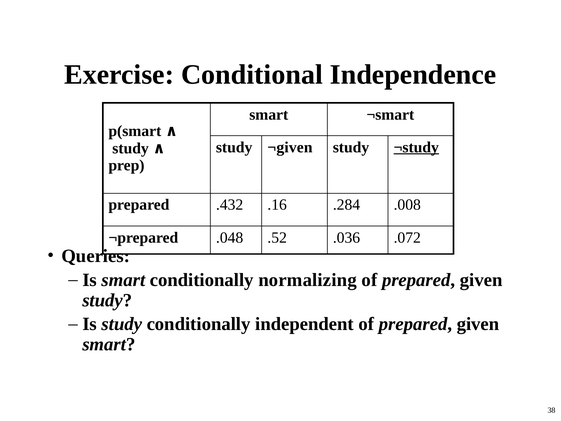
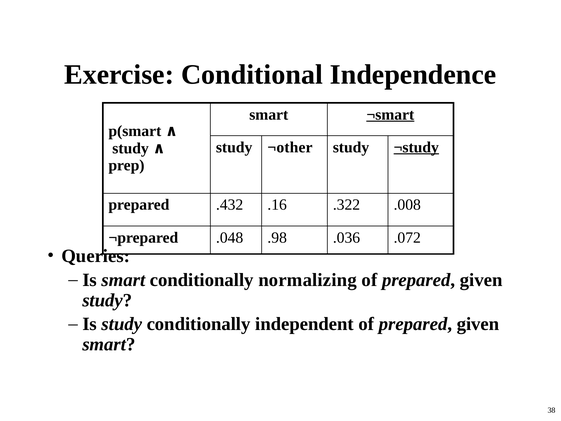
¬smart underline: none -> present (390, 114)
¬given: ¬given -> ¬other (290, 147)
.284: .284 -> .322 (346, 205)
.52: .52 -> .98 (277, 237)
